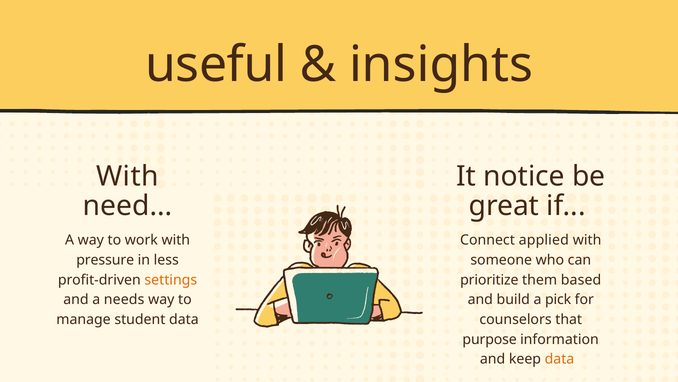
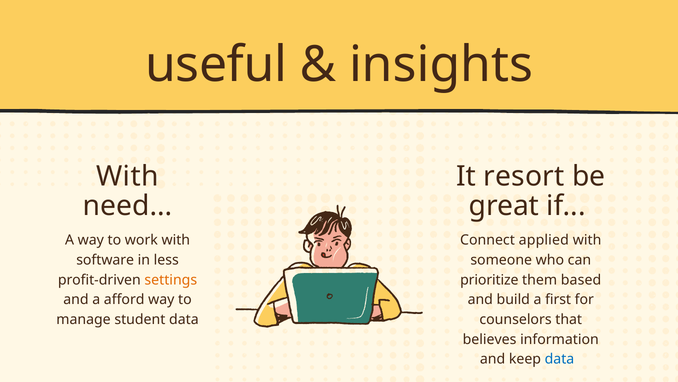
notice: notice -> resort (524, 176)
pressure: pressure -> software (105, 260)
needs: needs -> afford (124, 299)
pick: pick -> first (558, 299)
purpose: purpose -> believes (490, 339)
data colour: orange -> blue (559, 359)
